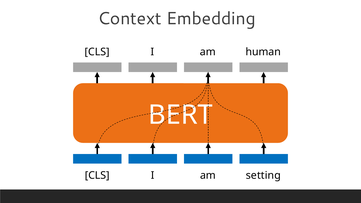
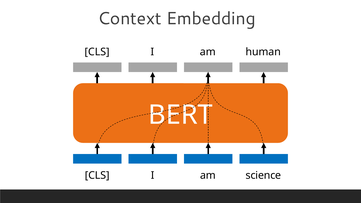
setting: setting -> science (263, 175)
